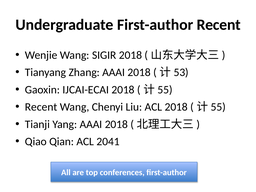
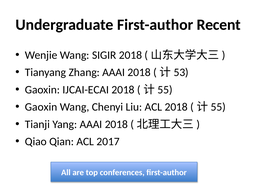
Recent: Recent -> Gaoxin (41, 107)
2041: 2041 -> 2017 (108, 142)
